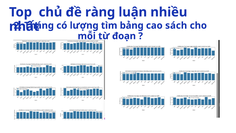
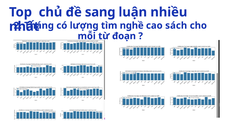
ràng: ràng -> sang (100, 12)
bảng: bảng -> nghề (132, 25)
